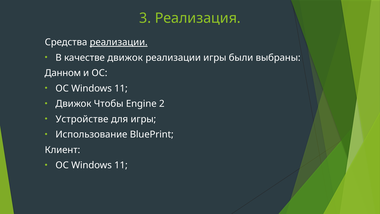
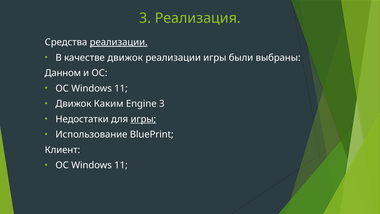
Чтобы: Чтобы -> Каким (109, 104)
Engine 2: 2 -> 3 (162, 104)
Устройстве: Устройстве -> Недостатки (82, 119)
игры underline: none -> present (143, 119)
